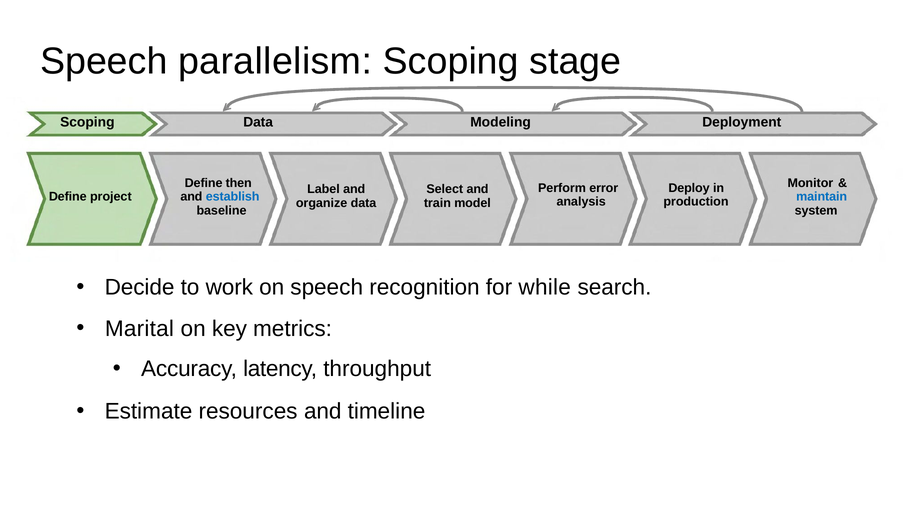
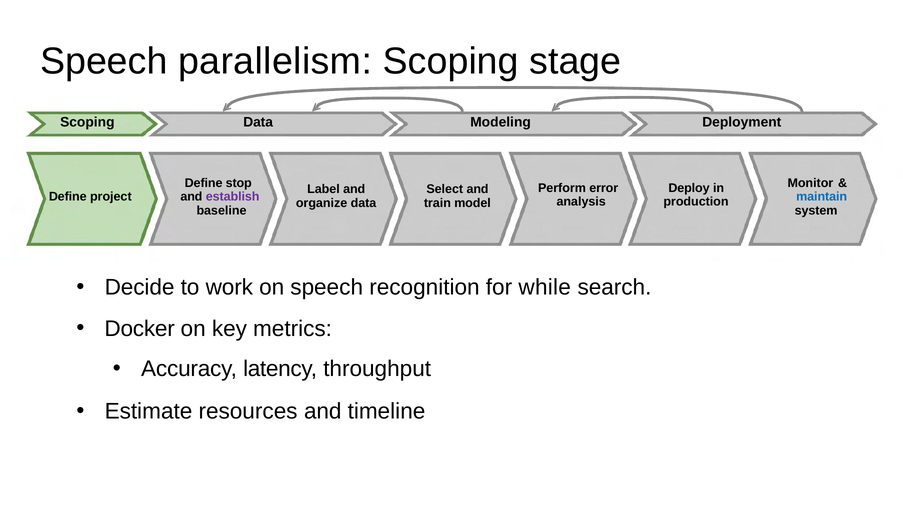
then: then -> stop (239, 183)
establish colour: blue -> purple (233, 197)
Marital: Marital -> Docker (140, 329)
